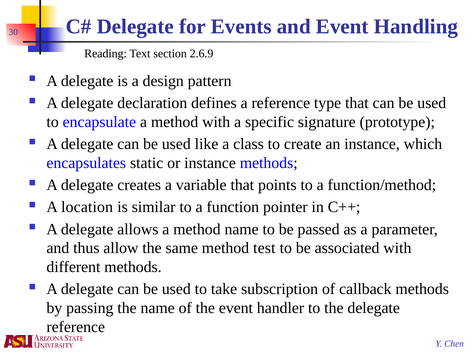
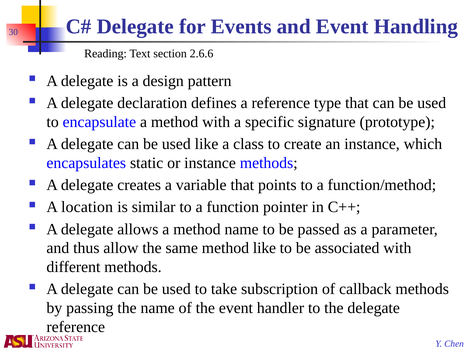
2.6.9: 2.6.9 -> 2.6.6 (202, 54)
method test: test -> like (264, 248)
